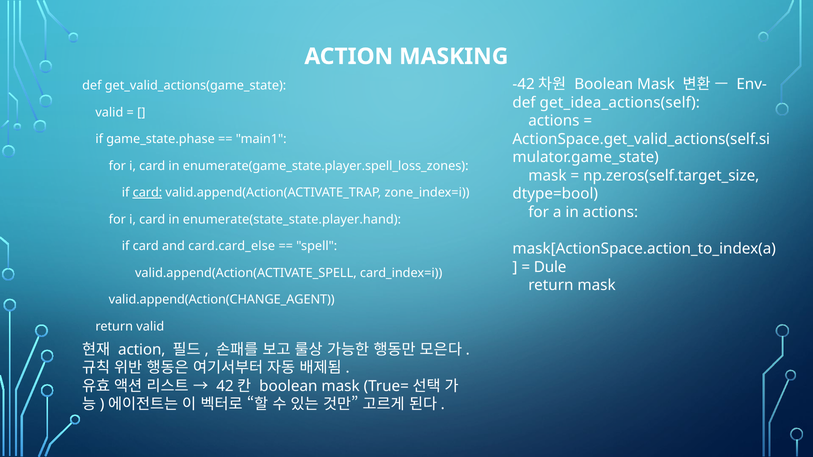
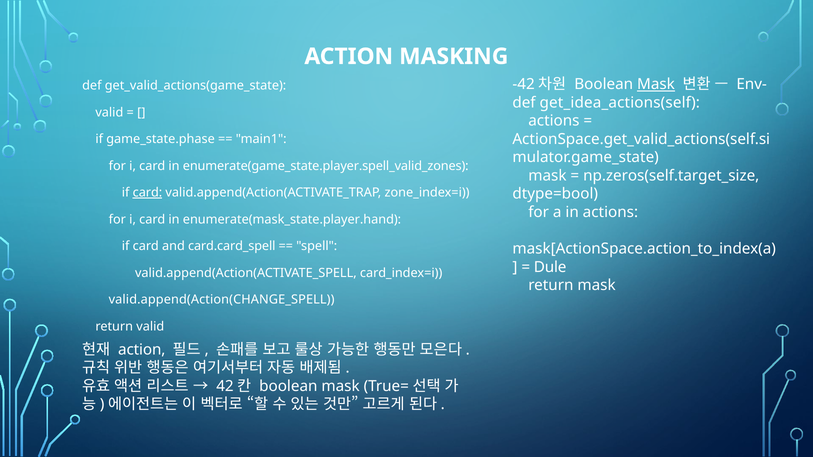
Mask underline: none -> present (656, 84)
enumerate(game_state.player.spell_loss_zones: enumerate(game_state.player.spell_loss_zones -> enumerate(game_state.player.spell_valid_zones (326, 166)
enumerate(state_state.player.hand: enumerate(state_state.player.hand -> enumerate(mask_state.player.hand (292, 220)
card.card_else: card.card_else -> card.card_spell (232, 246)
valid.append(Action(CHANGE_AGENT: valid.append(Action(CHANGE_AGENT -> valid.append(Action(CHANGE_SPELL (222, 300)
